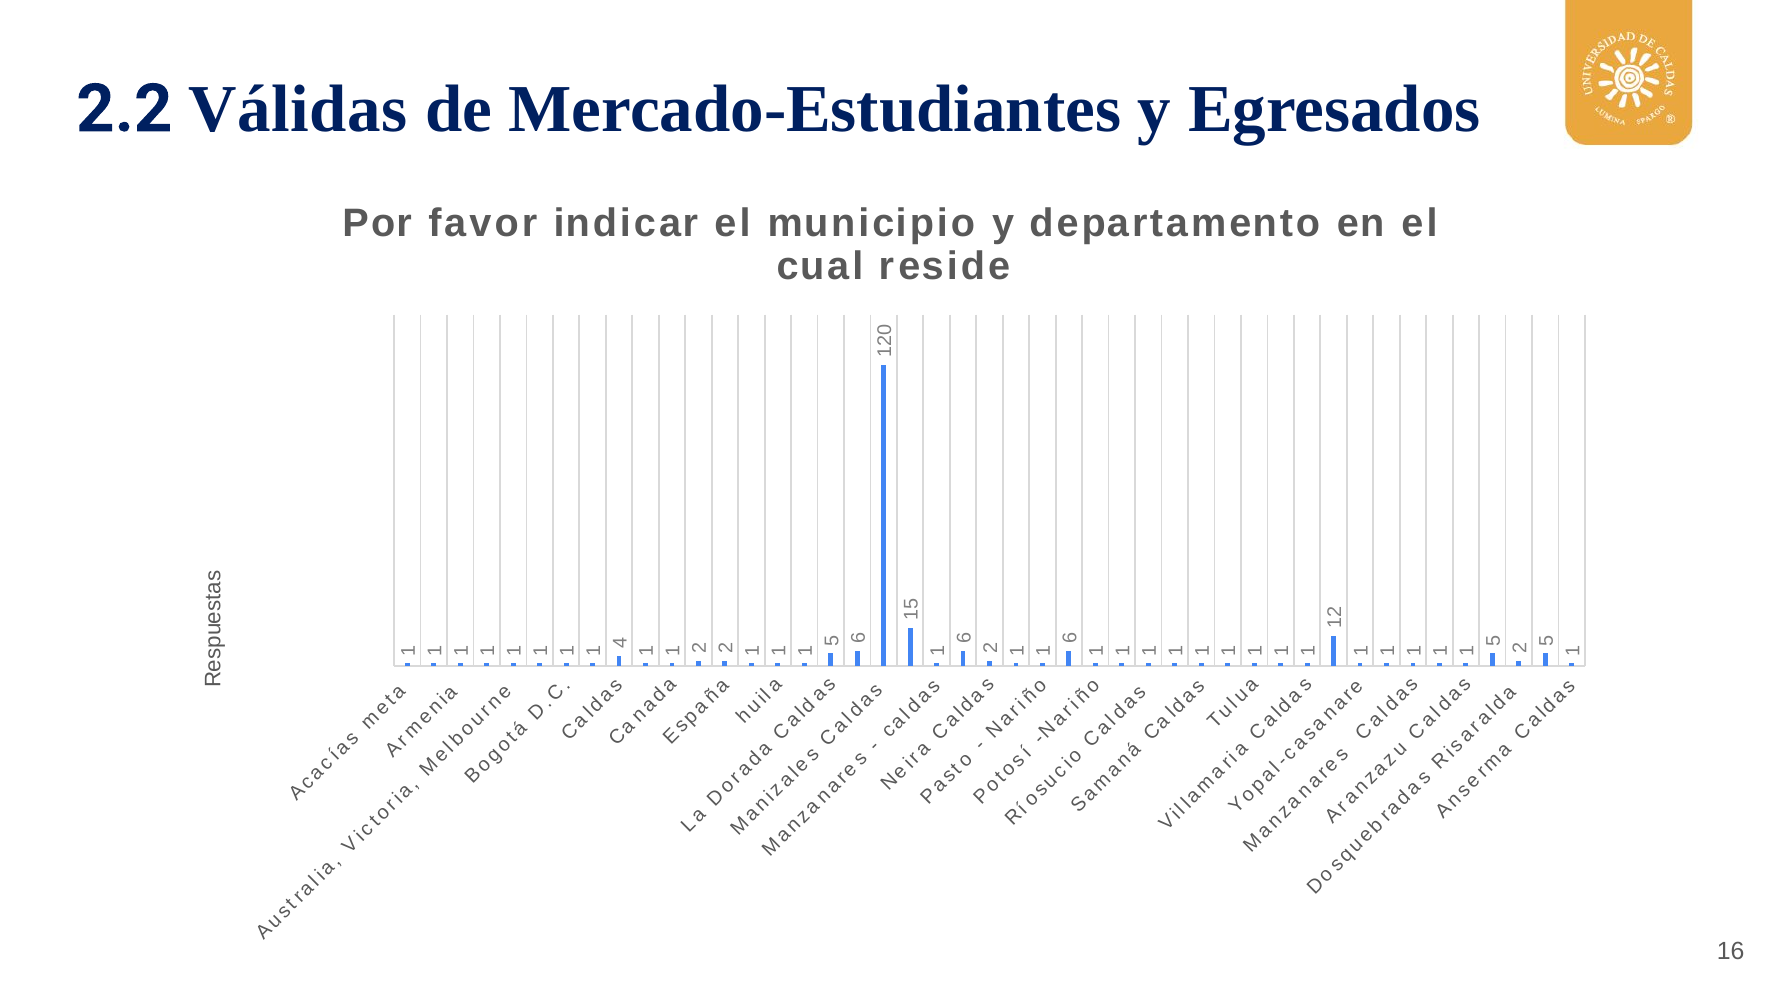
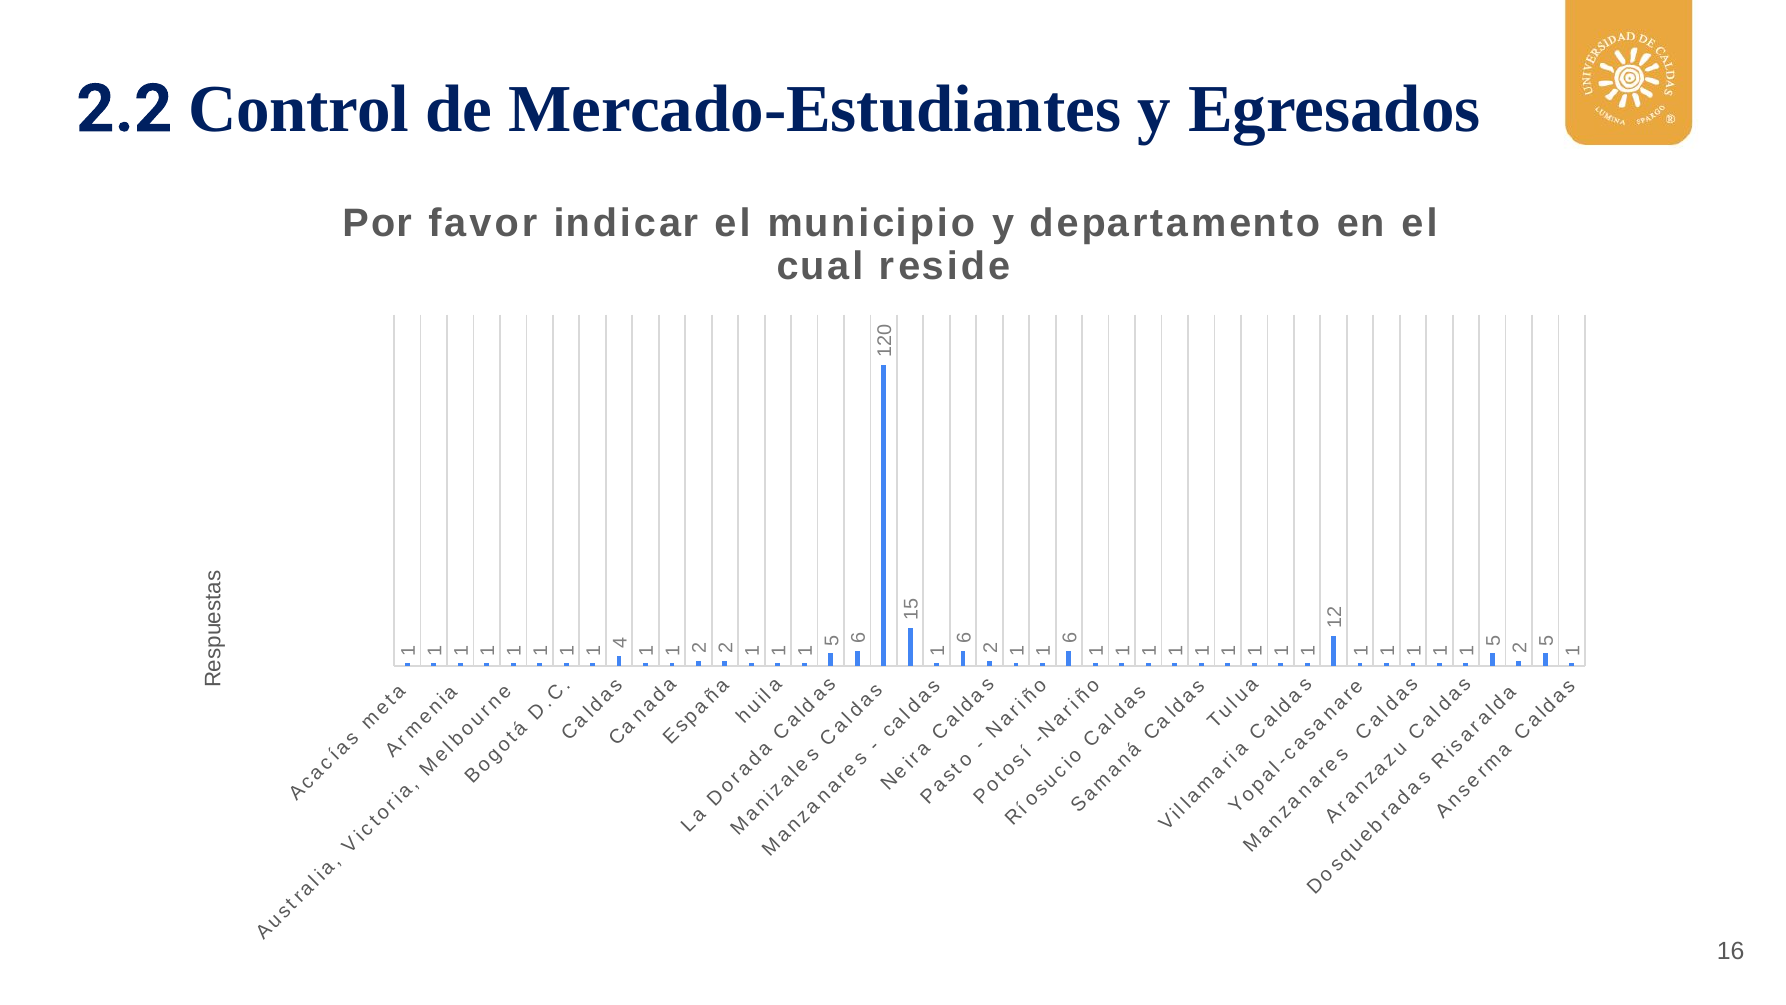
Válidas: Válidas -> Control (299, 109)
